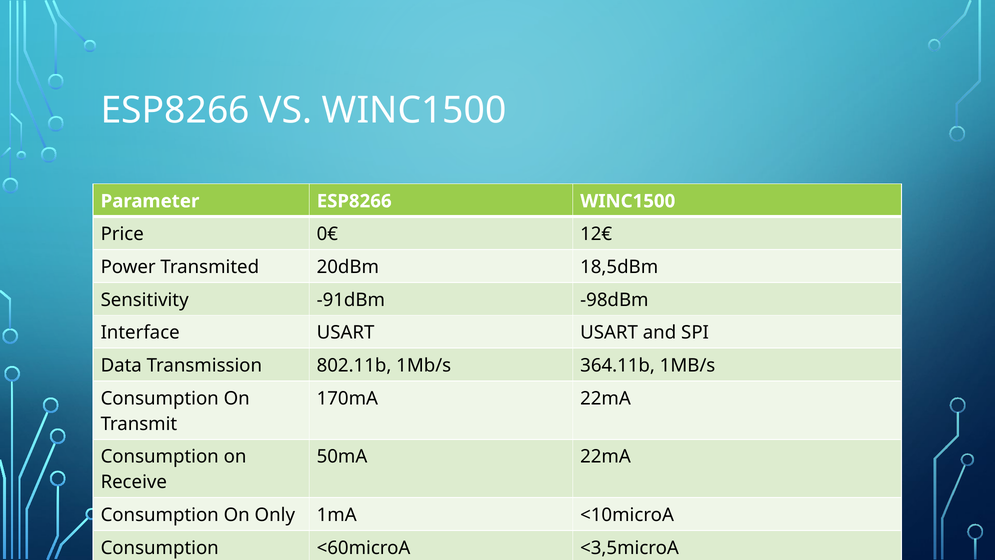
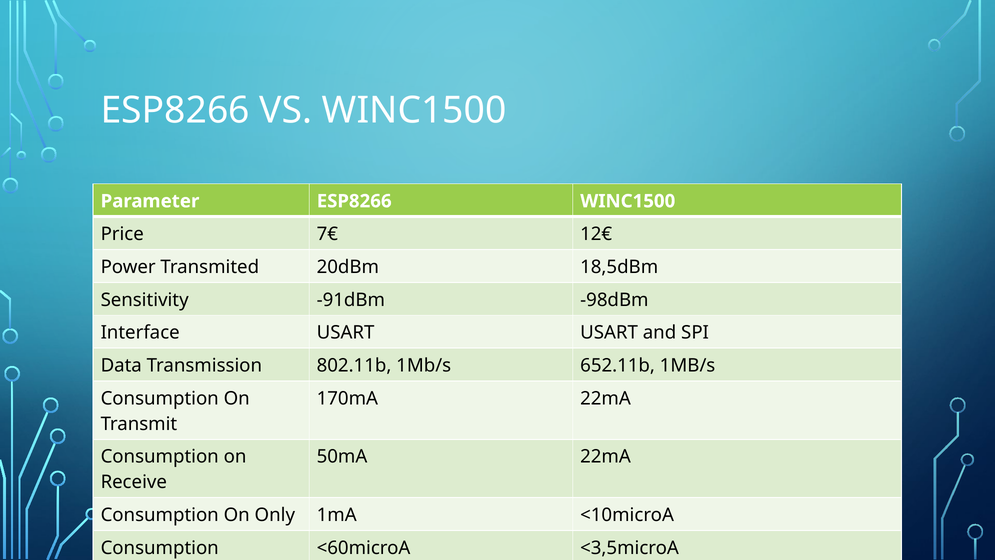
0€: 0€ -> 7€ (327, 234)
364.11b: 364.11b -> 652.11b (618, 365)
